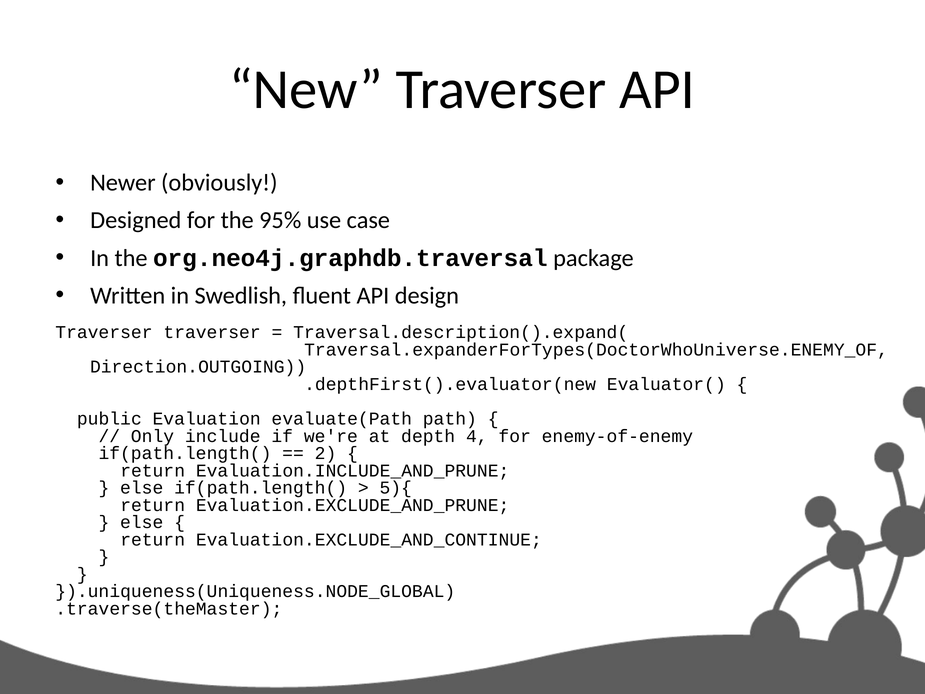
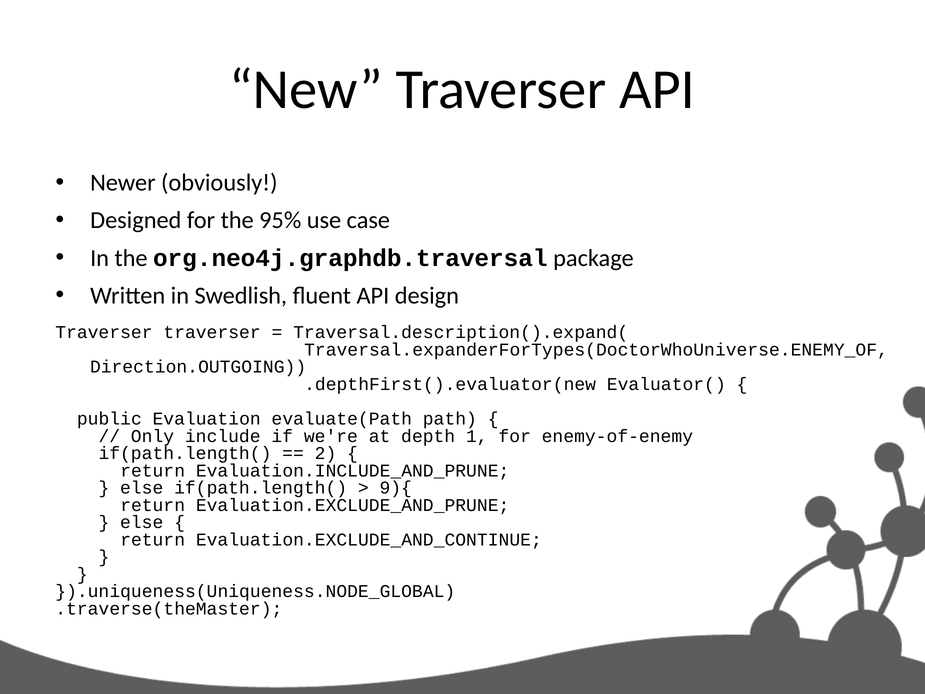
4: 4 -> 1 (477, 436)
5){: 5){ -> 9){ (396, 488)
